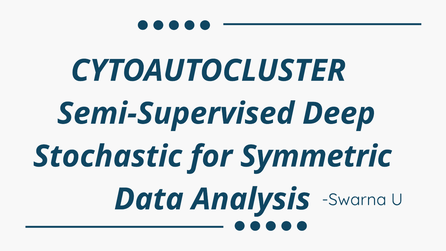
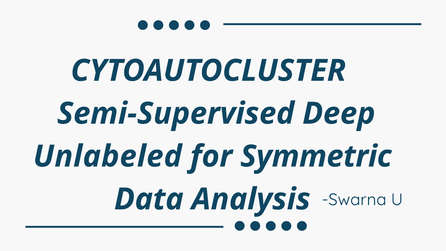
Stochastic: Stochastic -> Unlabeled (108, 156)
